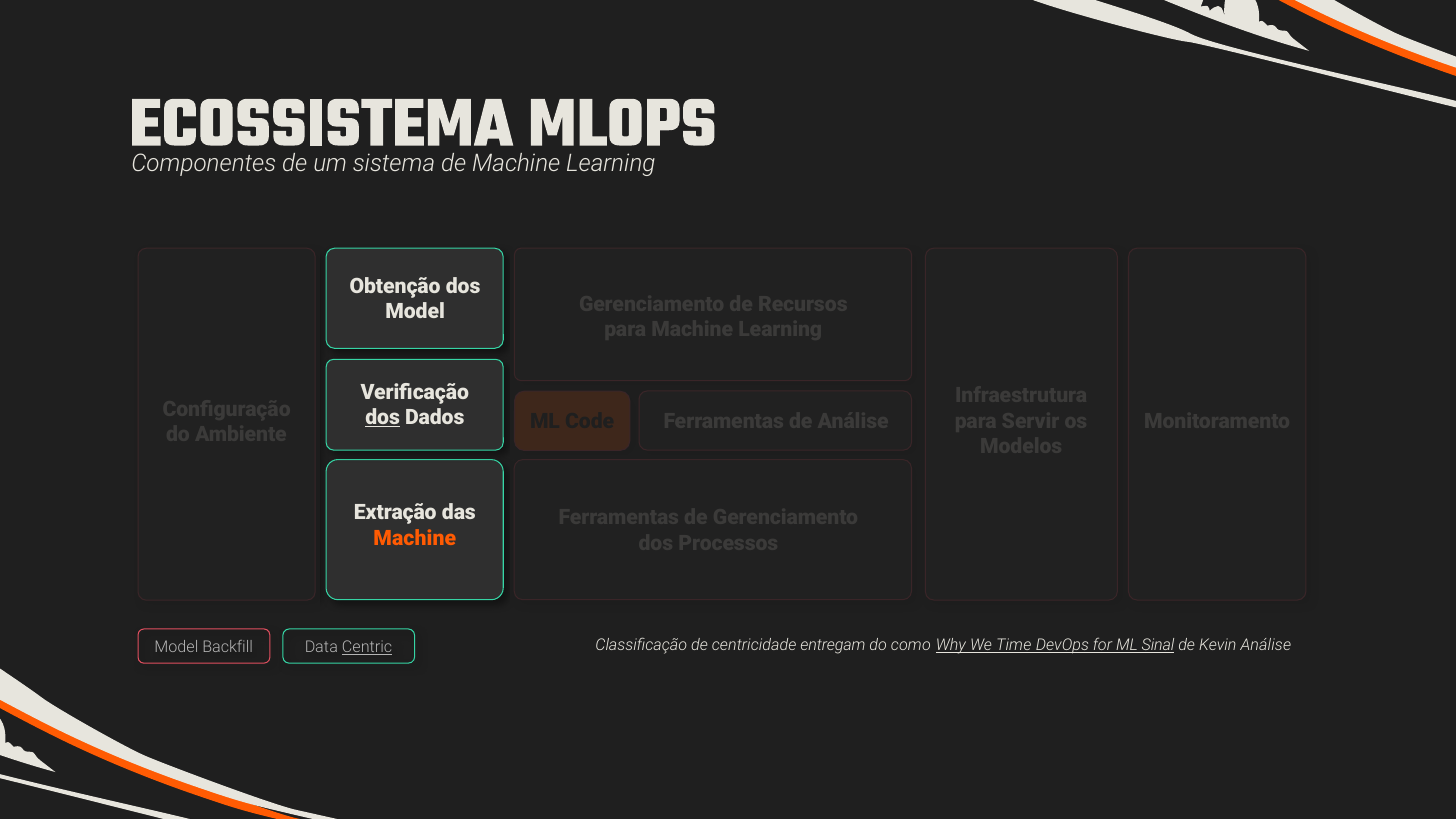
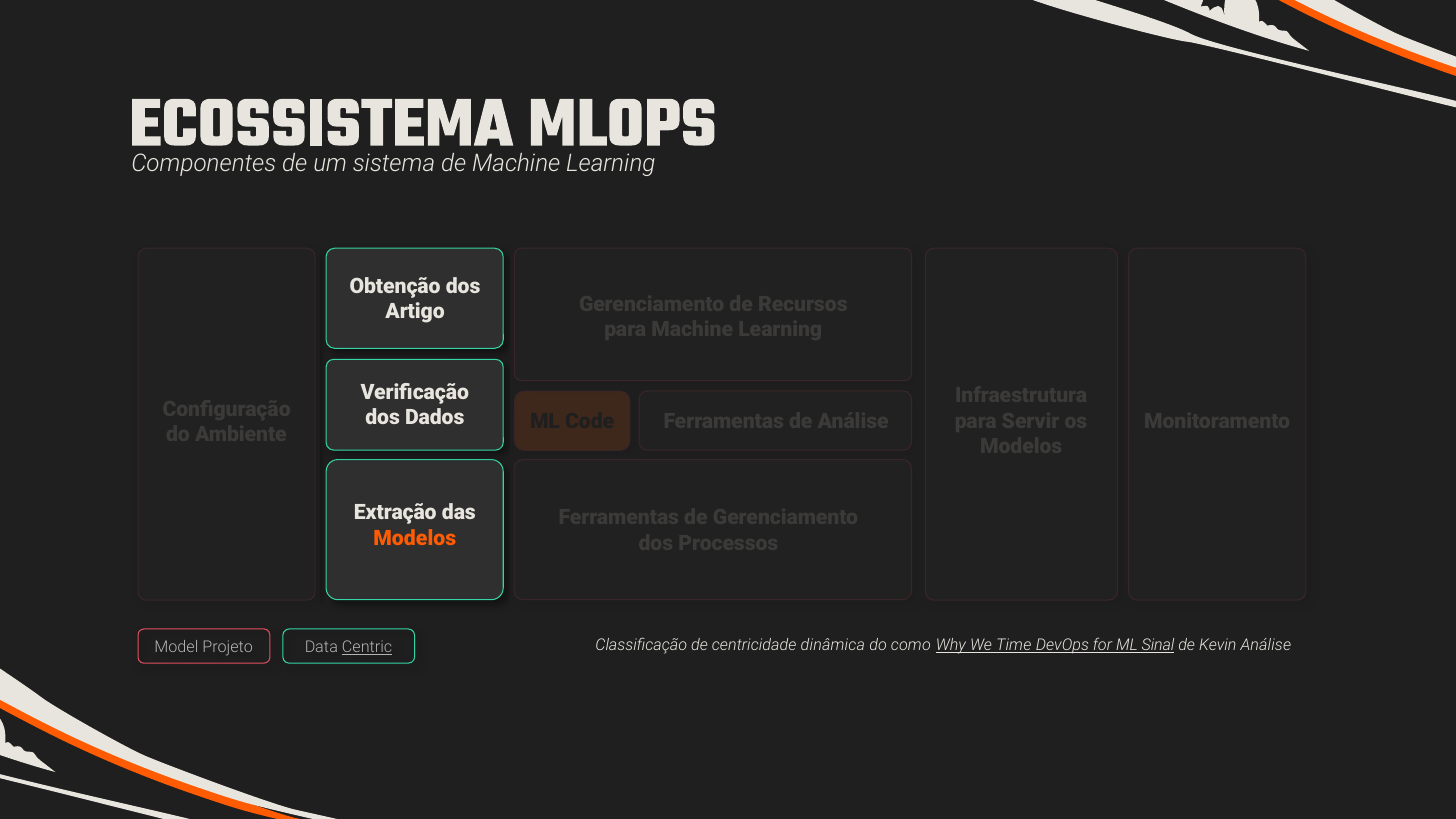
Model: Model -> Artigo (415, 312)
dos underline: present -> none (383, 418)
Machine: Machine -> Modelos (415, 538)
entregam: entregam -> dinâmica (833, 645)
Backfill: Backfill -> Projeto (228, 647)
